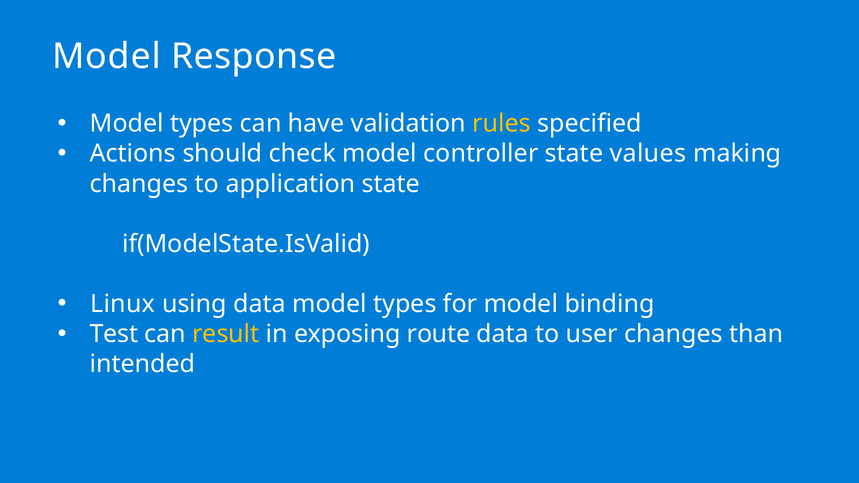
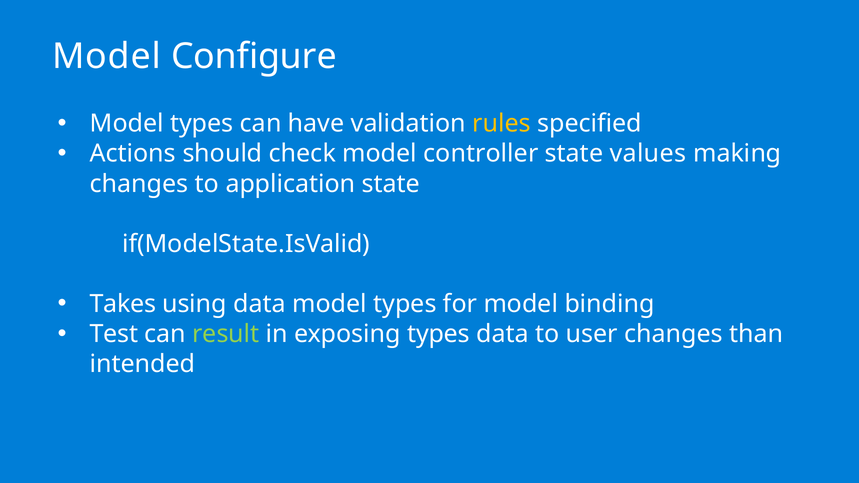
Response: Response -> Configure (254, 56)
Linux: Linux -> Takes (123, 304)
result colour: yellow -> light green (226, 334)
exposing route: route -> types (438, 334)
